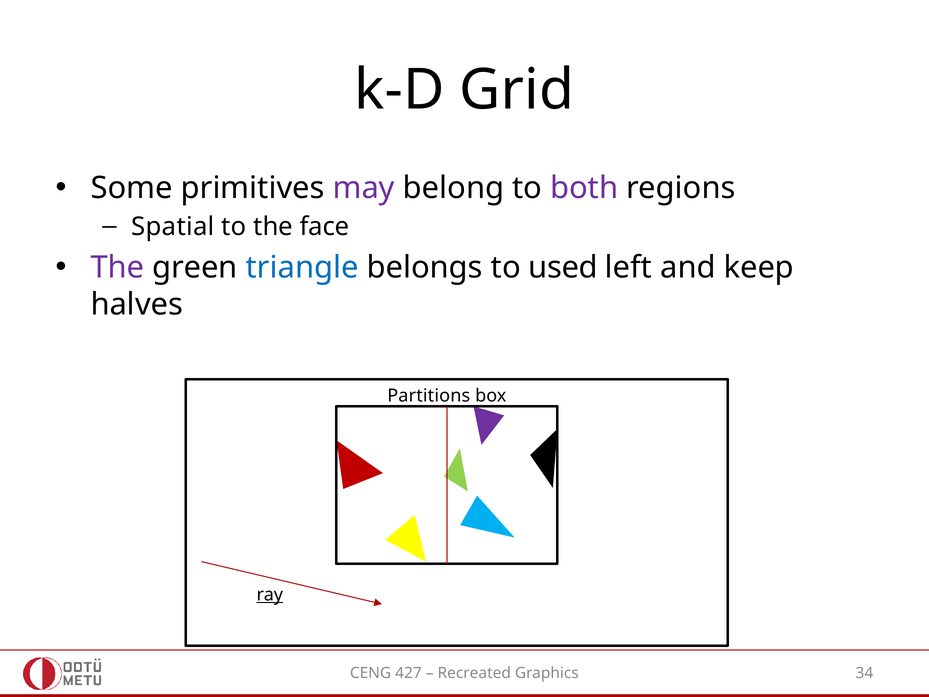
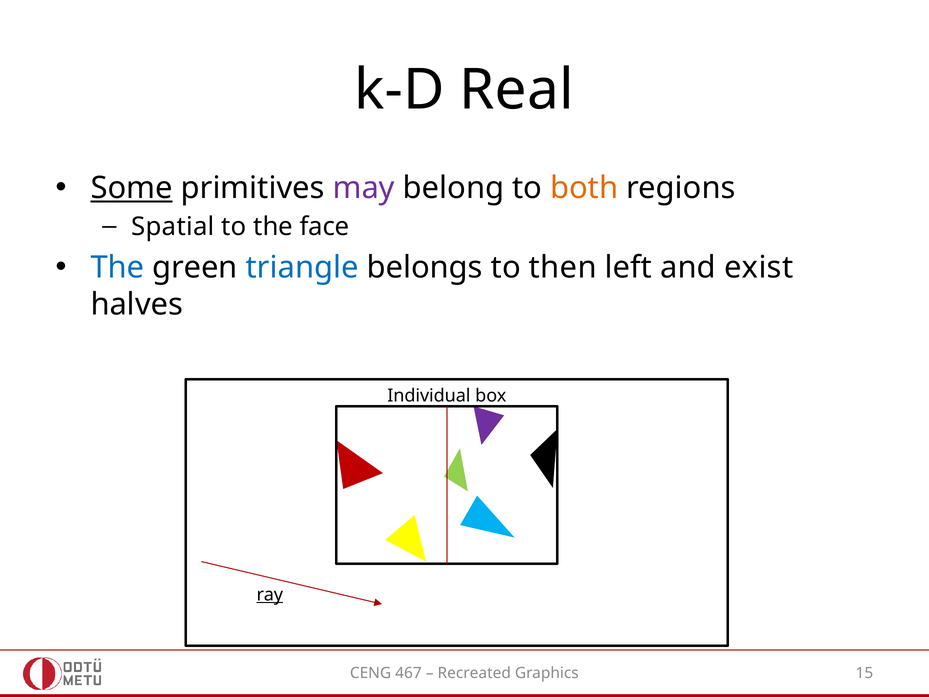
Grid: Grid -> Real (517, 90)
Some underline: none -> present (132, 188)
both colour: purple -> orange (584, 188)
The colour: purple -> blue (117, 267)
used: used -> then (563, 267)
keep: keep -> exist (759, 267)
Partitions: Partitions -> Individual (429, 396)
427: 427 -> 467 (409, 673)
34: 34 -> 15 (864, 673)
